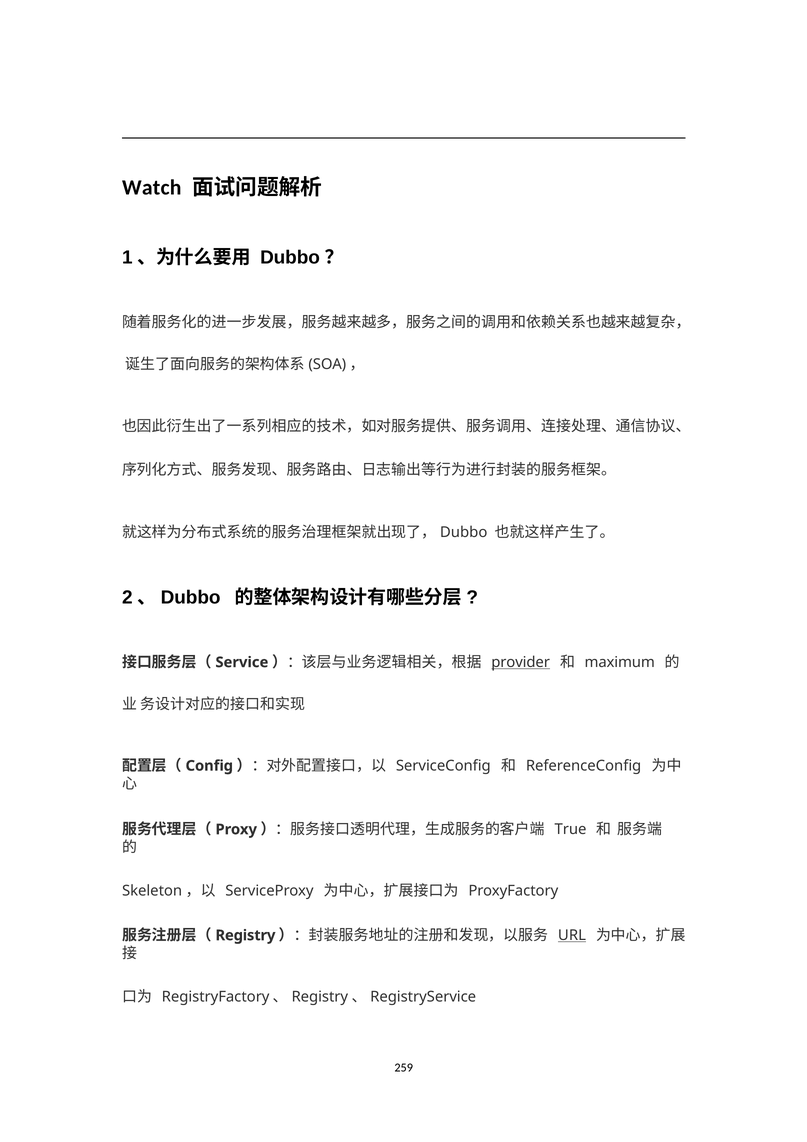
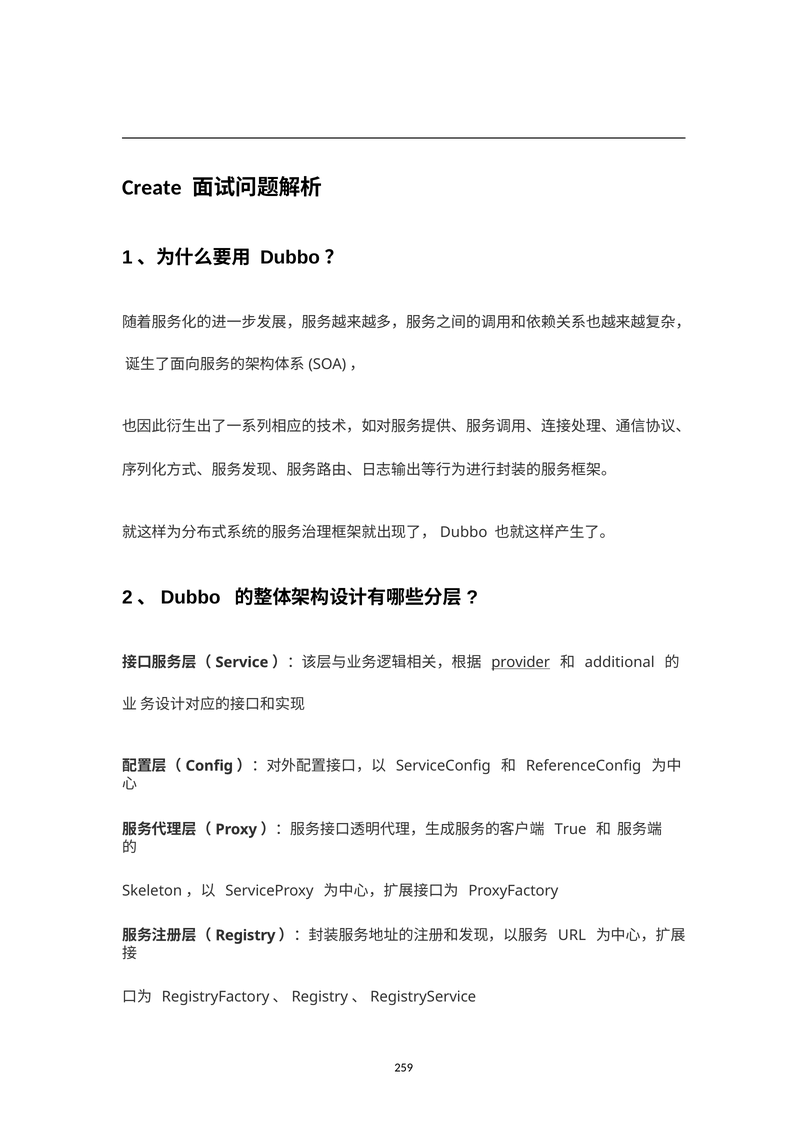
Watch: Watch -> Create (152, 188)
maximum: maximum -> additional (620, 662)
URL underline: present -> none (572, 935)
